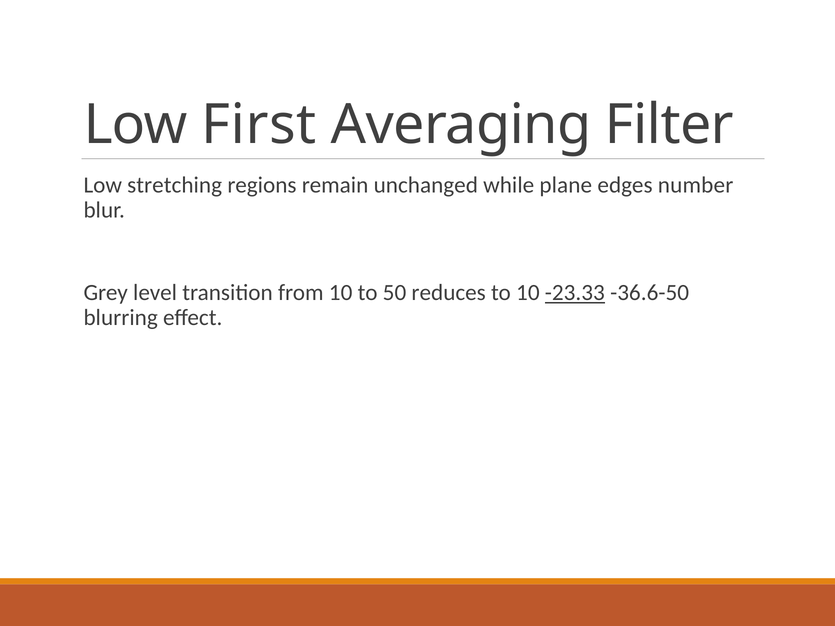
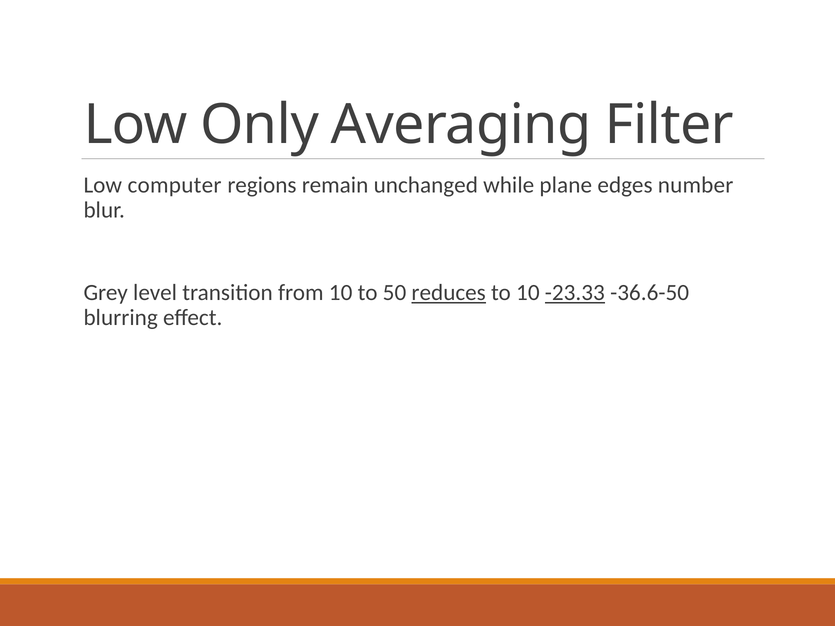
First: First -> Only (260, 125)
stretching: stretching -> computer (175, 185)
reduces underline: none -> present (449, 293)
